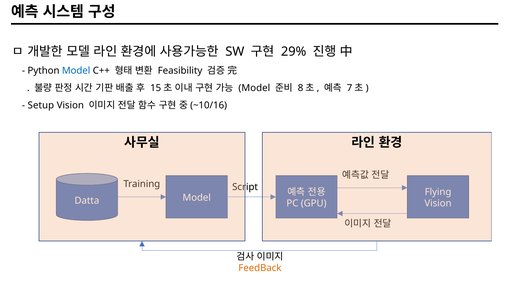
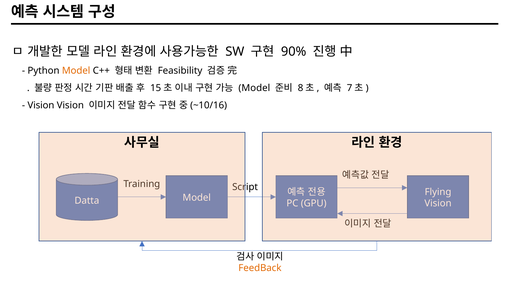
29%: 29% -> 90% (294, 52)
Model colour: blue -> orange (76, 71)
Setup: Setup -> Vision (41, 105)
